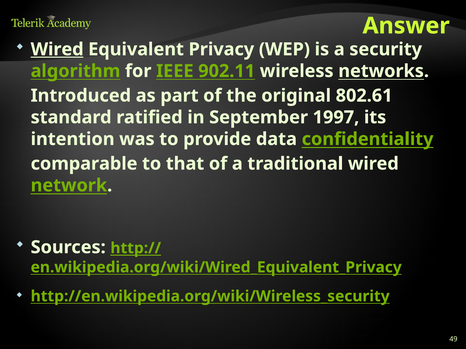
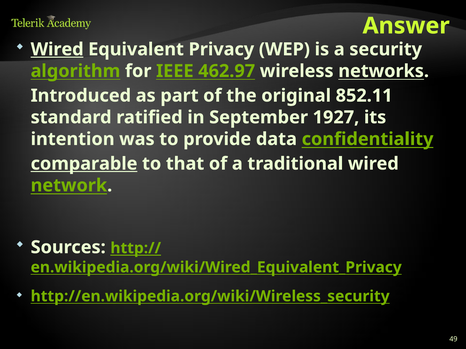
902.11: 902.11 -> 462.97 (227, 71)
802.61: 802.61 -> 852.11 (364, 96)
1997: 1997 -> 1927 (336, 118)
comparable underline: none -> present (84, 164)
